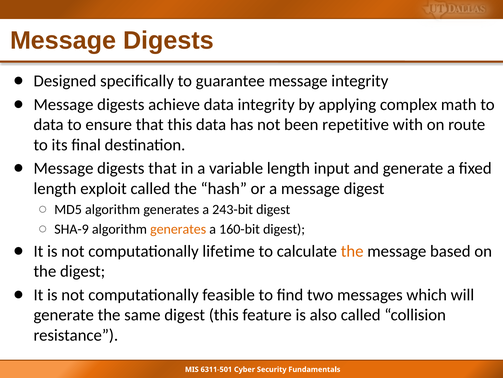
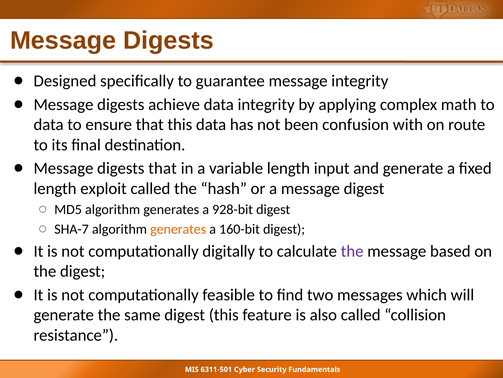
repetitive: repetitive -> confusion (356, 124)
243-bit: 243-bit -> 928-bit (233, 209)
SHA-9: SHA-9 -> SHA-7 (72, 229)
lifetime: lifetime -> digitally (229, 251)
the colour: orange -> purple (352, 251)
